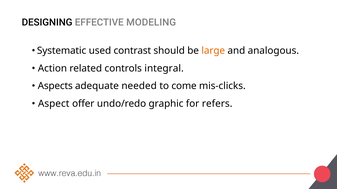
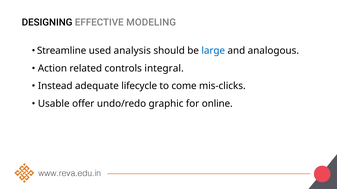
Systematic: Systematic -> Streamline (62, 51)
contrast: contrast -> analysis (132, 51)
large colour: orange -> blue (213, 51)
Aspects: Aspects -> Instead (55, 86)
needed: needed -> lifecycle (139, 86)
Aspect: Aspect -> Usable (54, 104)
refers: refers -> online (217, 104)
